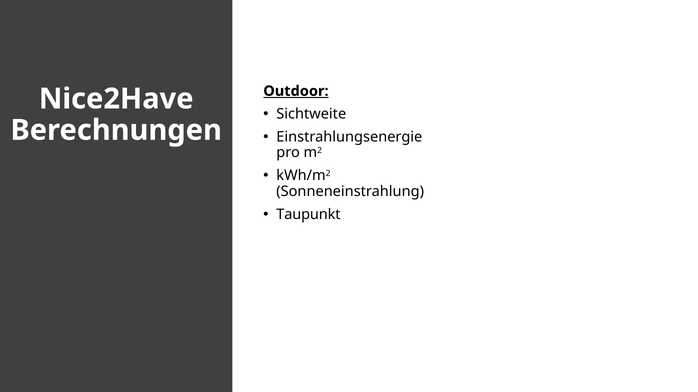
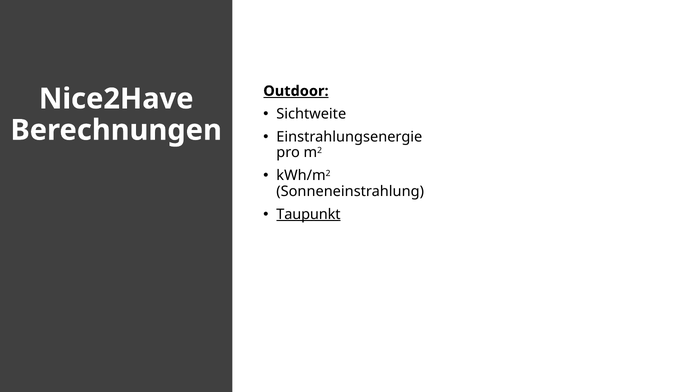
Taupunkt underline: none -> present (308, 215)
